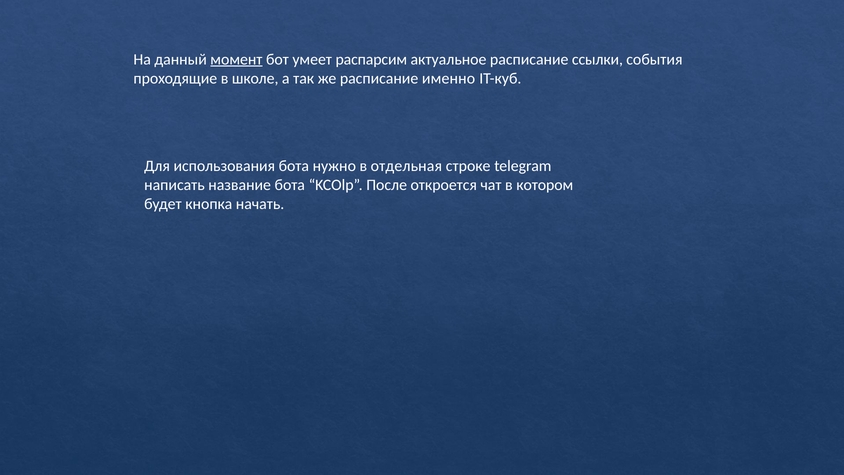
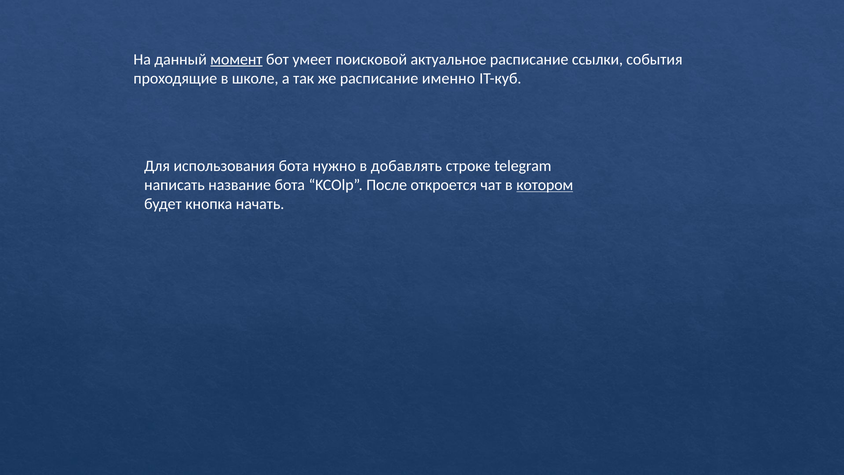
распарсим: распарсим -> поисковой (371, 59)
отдельная: отдельная -> добавлять (406, 166)
котором underline: none -> present (545, 185)
